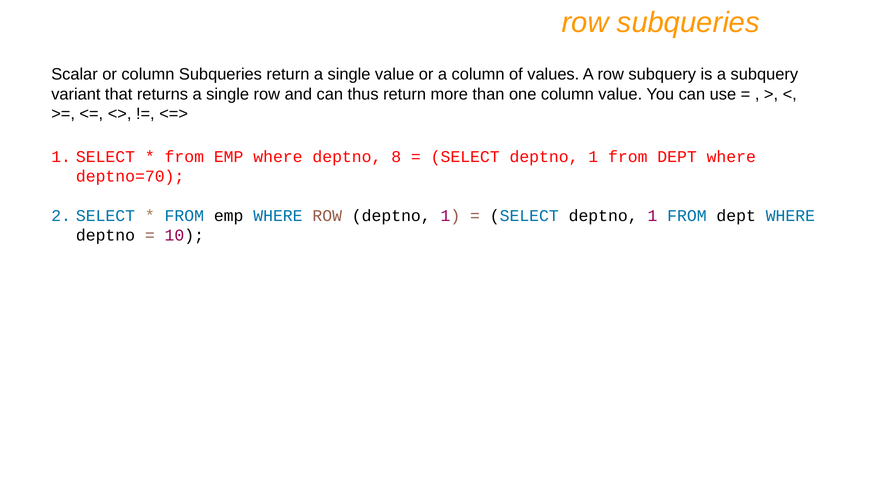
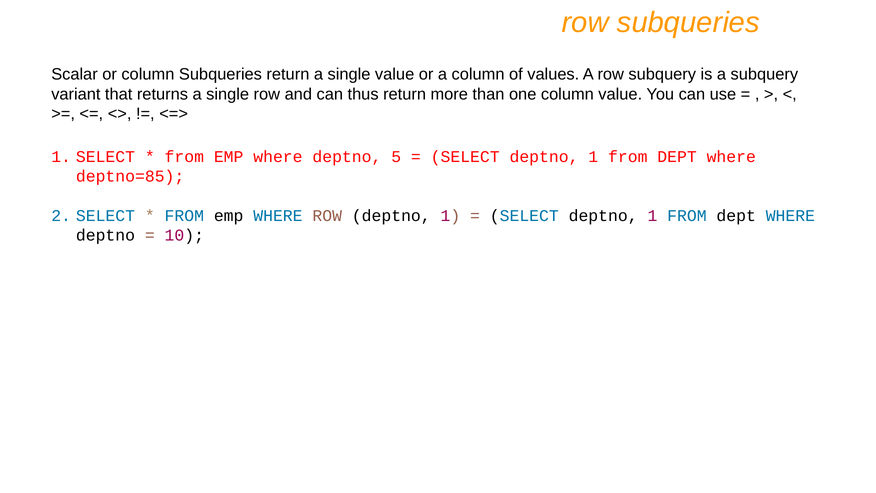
8: 8 -> 5 (396, 157)
deptno=70: deptno=70 -> deptno=85 (130, 176)
